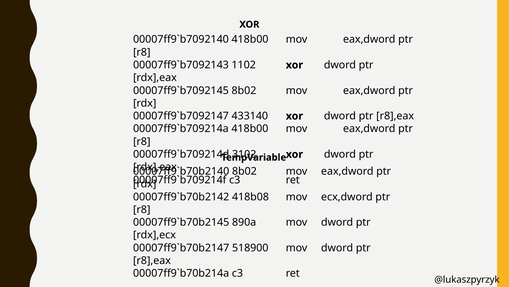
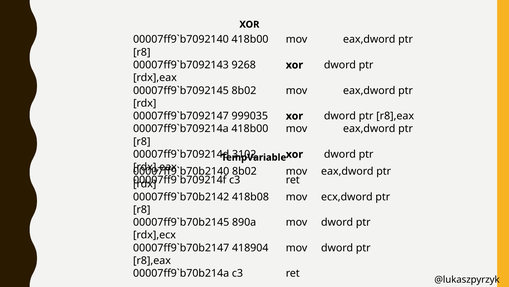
1102: 1102 -> 9268 (244, 65)
433140: 433140 -> 999035 (250, 116)
518900: 518900 -> 418904 (250, 247)
